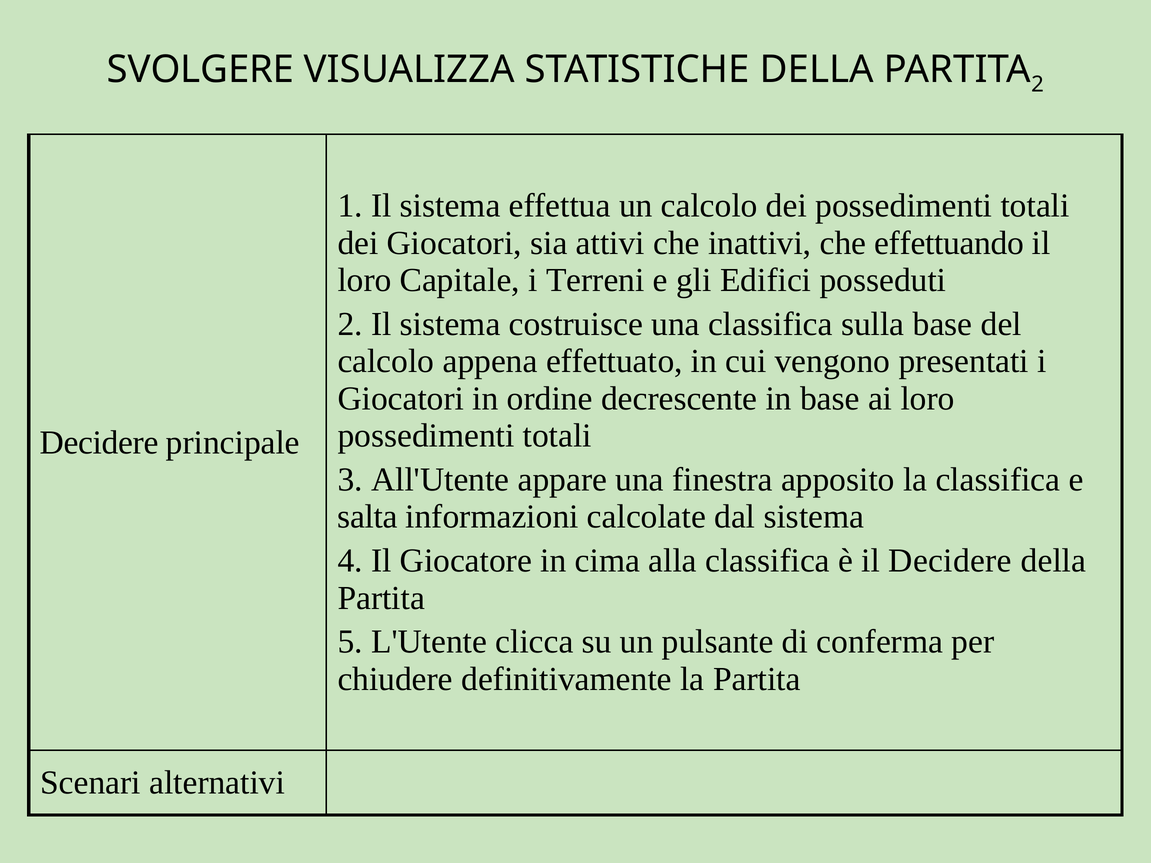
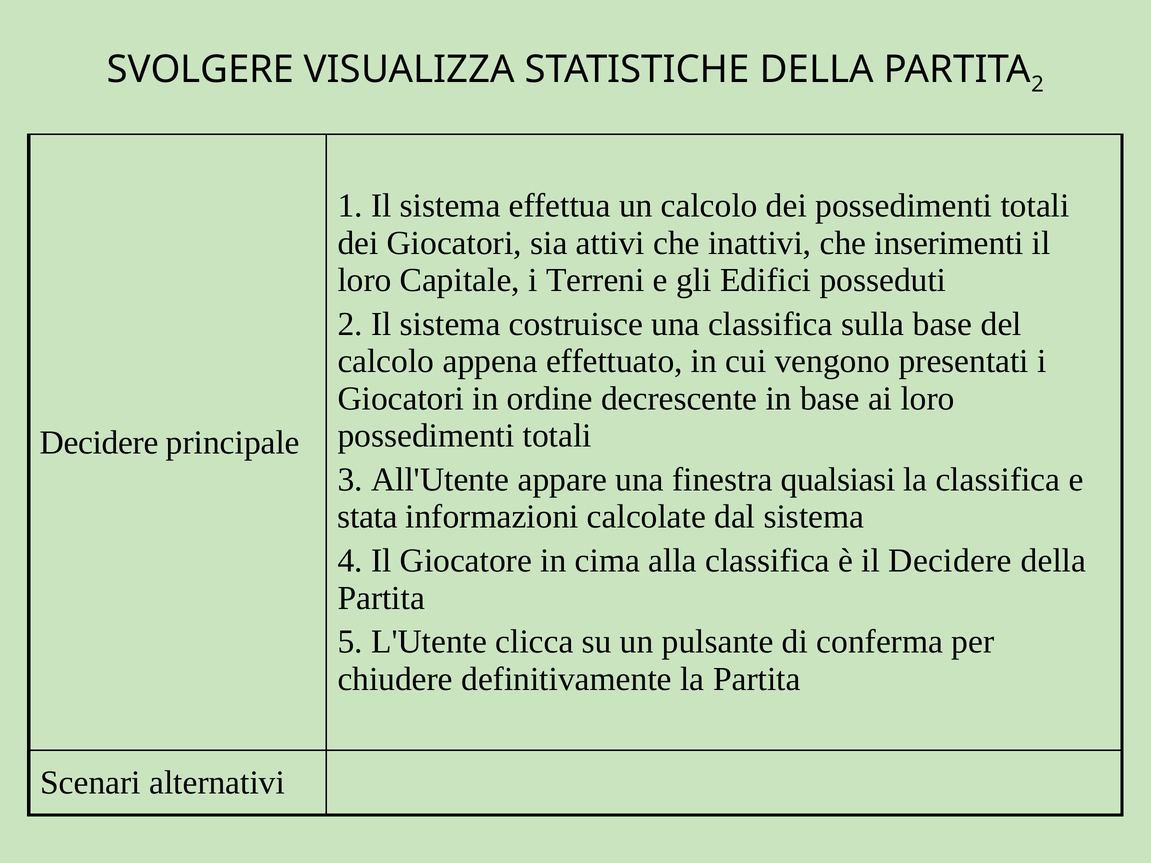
effettuando: effettuando -> inserimenti (949, 243)
apposito: apposito -> qualsiasi (838, 480)
salta: salta -> stata (367, 517)
